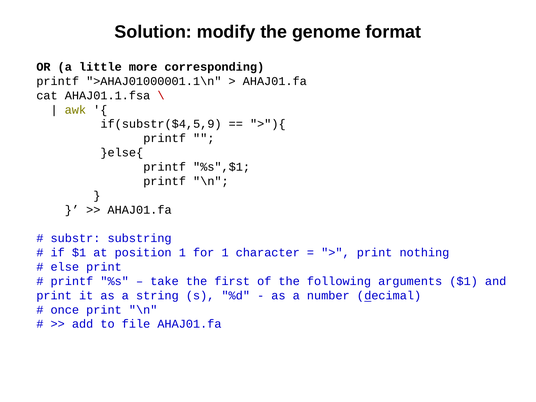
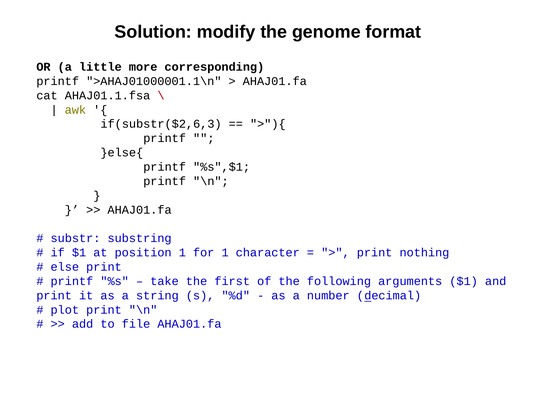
if(substr($4,5,9: if(substr($4,5,9 -> if(substr($2,6,3 (161, 124)
once: once -> plot (65, 310)
